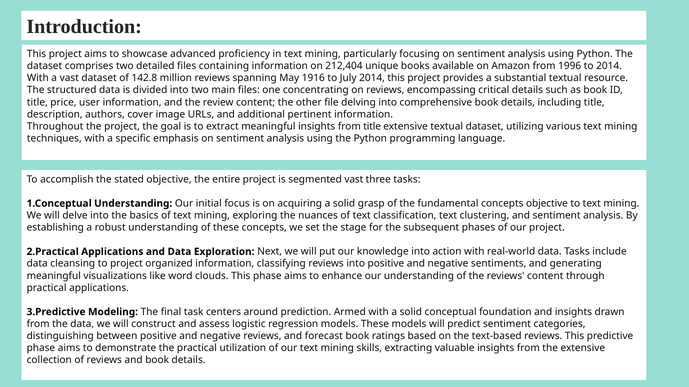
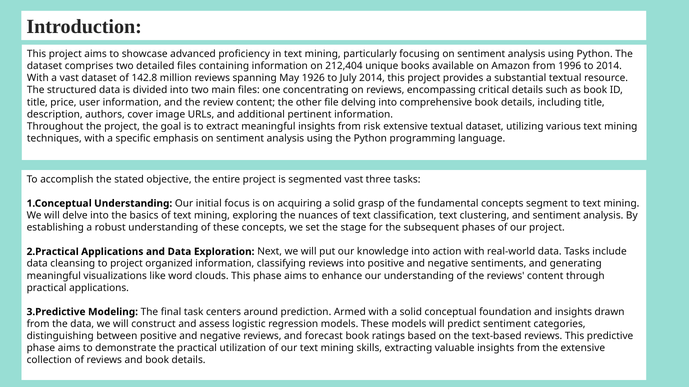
1916: 1916 -> 1926 (313, 78)
from title: title -> risk (372, 126)
concepts objective: objective -> segment (547, 204)
